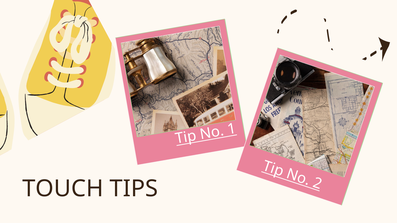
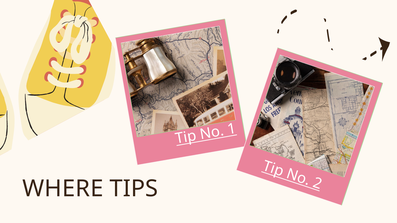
TOUCH: TOUCH -> WHERE (63, 189)
